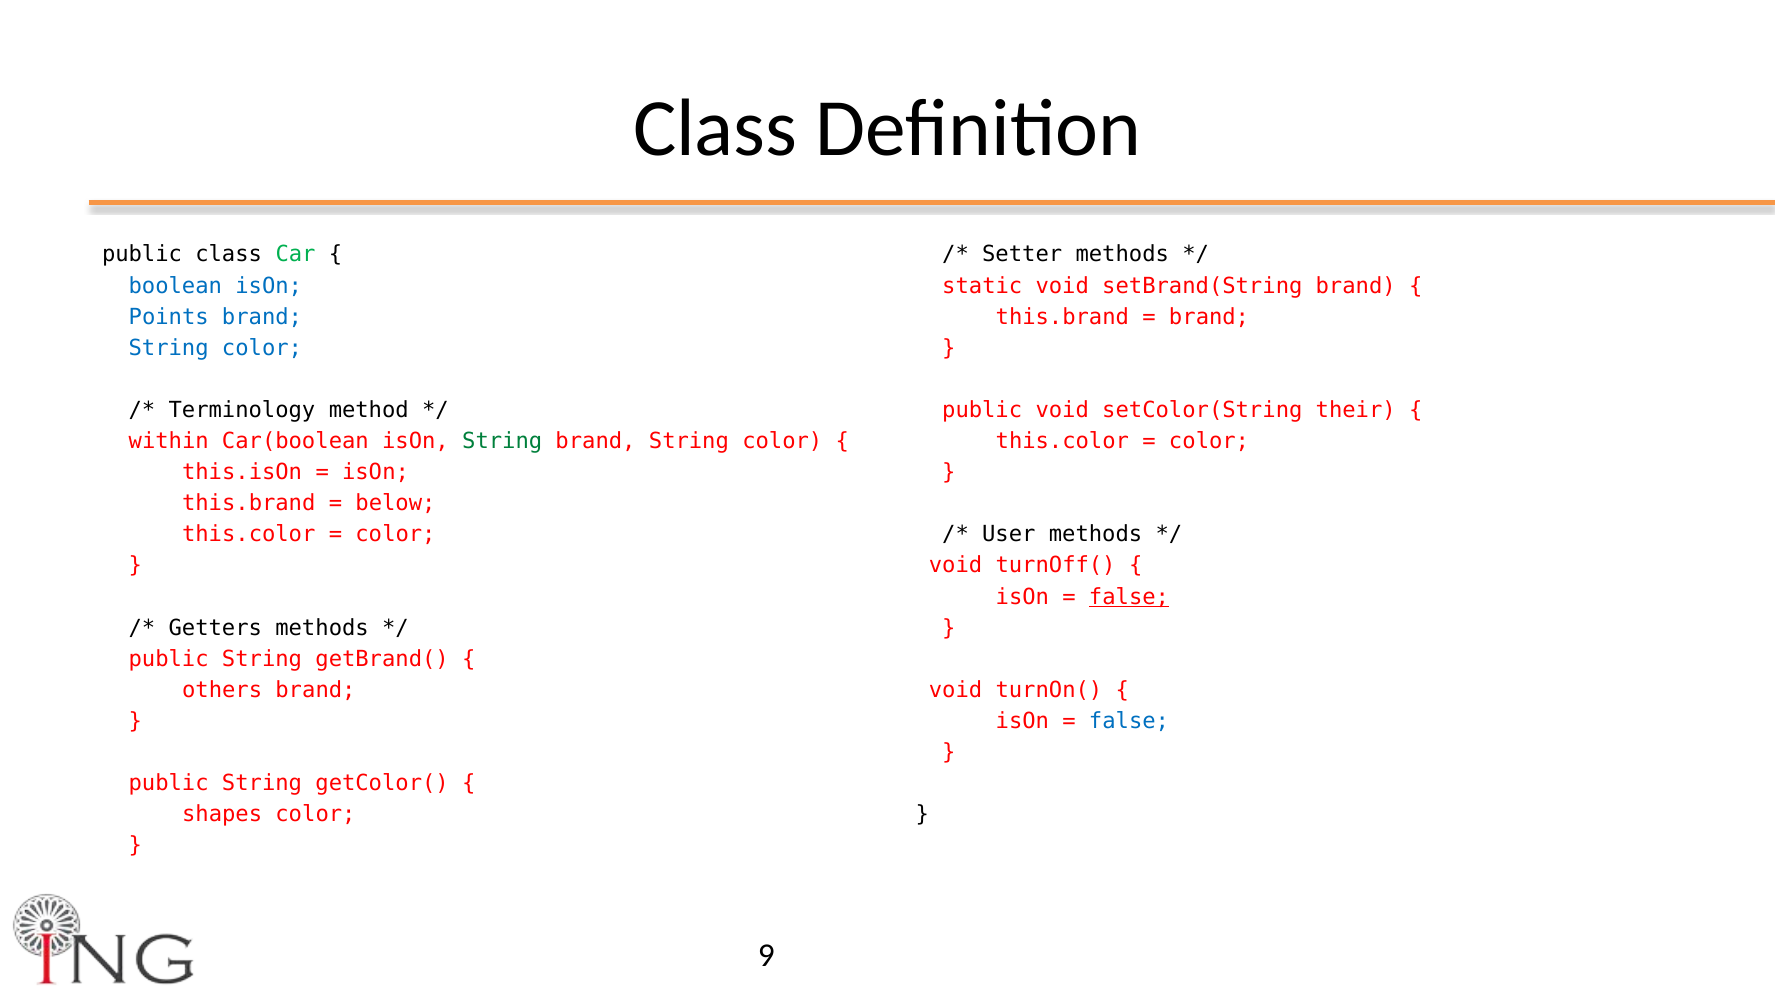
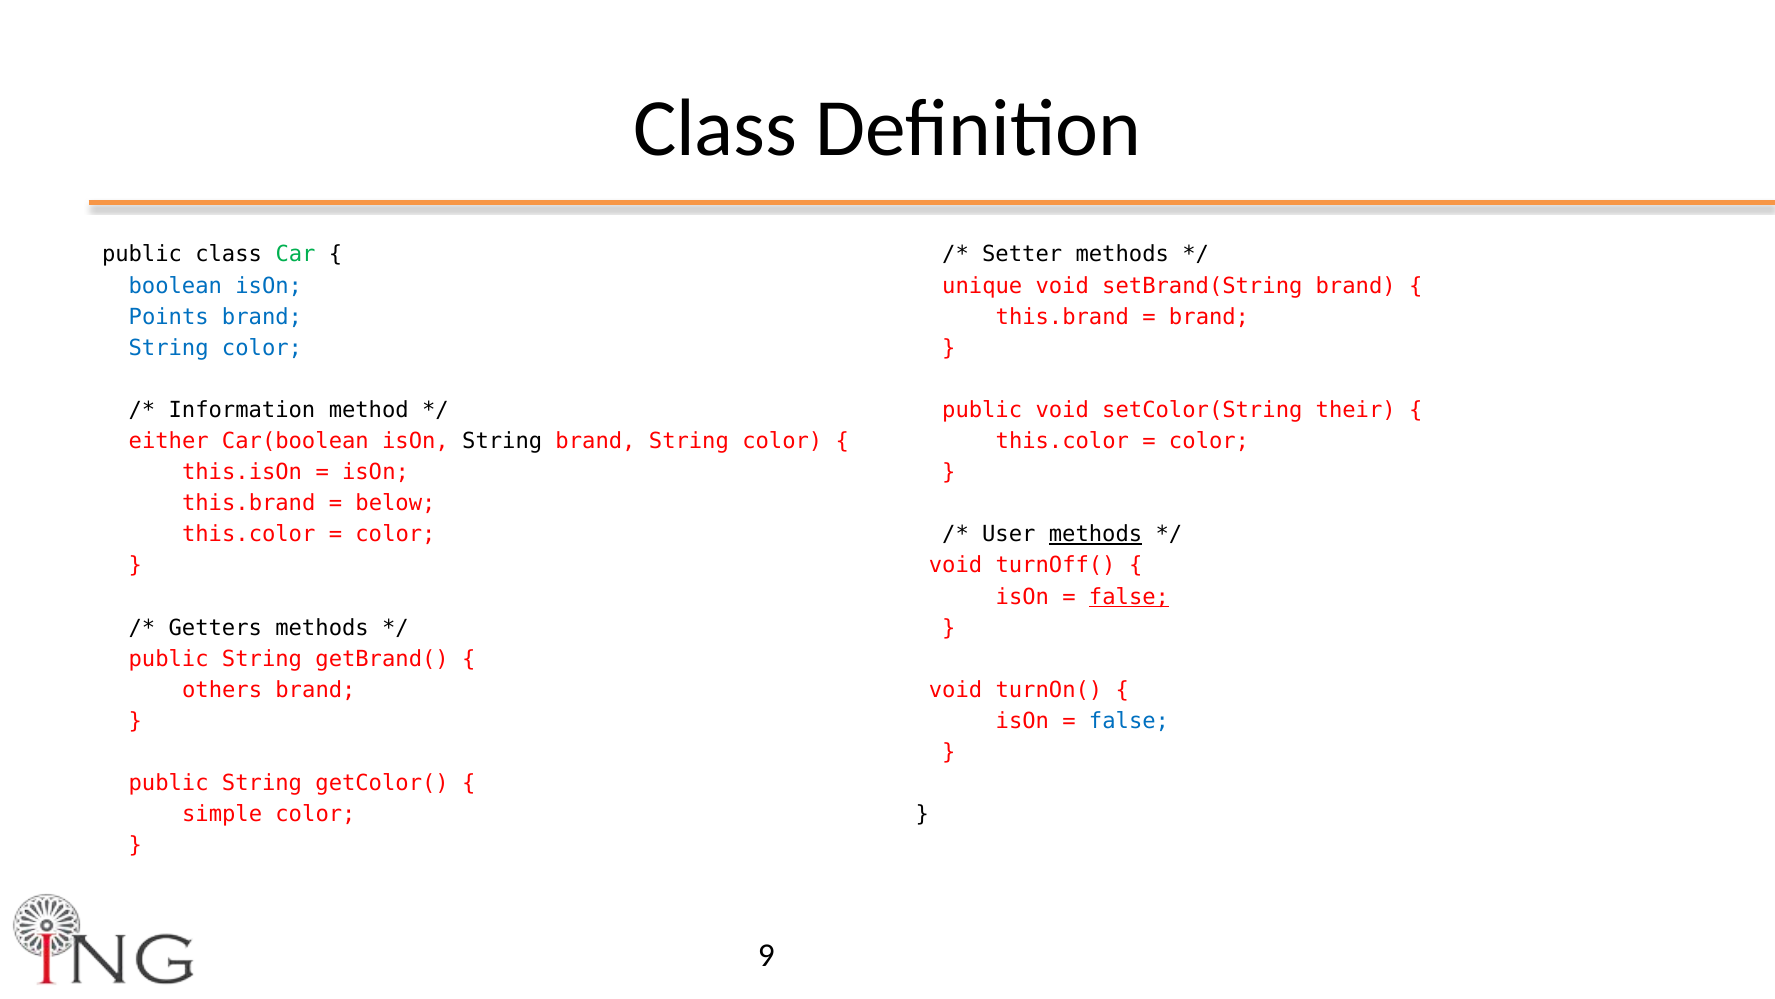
static: static -> unique (982, 286)
Terminology: Terminology -> Information (242, 410)
within: within -> either (169, 441)
String colour: green -> black (502, 441)
methods underline: none -> present (1096, 534)
shapes: shapes -> simple (222, 814)
